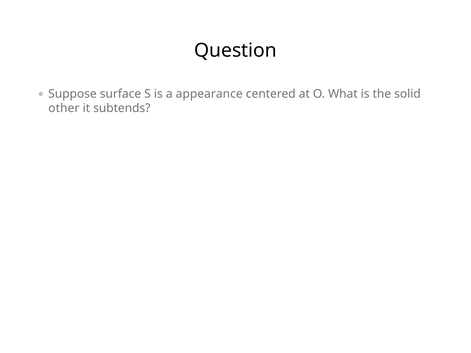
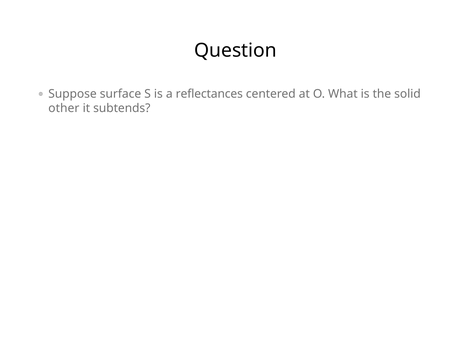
appearance: appearance -> reflectances (209, 94)
